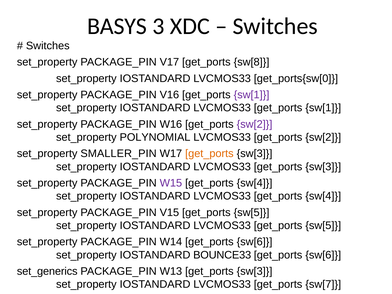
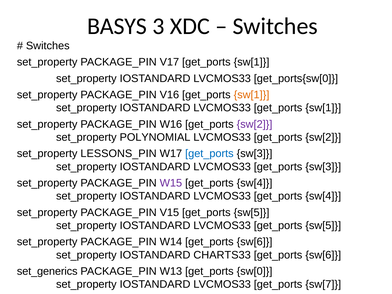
V17 get_ports sw[8: sw[8 -> sw[1 (252, 62)
sw[1 colour: purple -> orange (252, 95)
SMALLER_PIN: SMALLER_PIN -> LESSONS_PIN (119, 154)
get_ports colour: orange -> blue (209, 154)
BOUNCE33: BOUNCE33 -> CHARTS33 (222, 255)
W13 get_ports sw[3: sw[3 -> sw[0 (255, 271)
